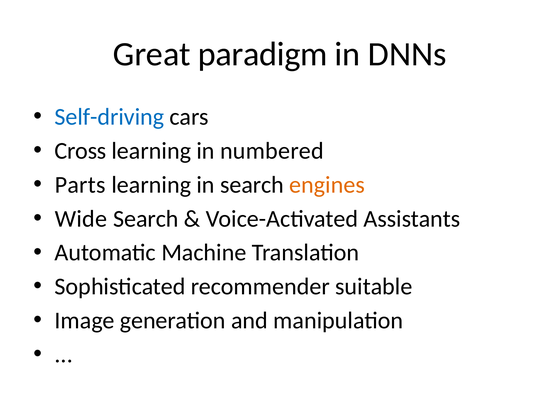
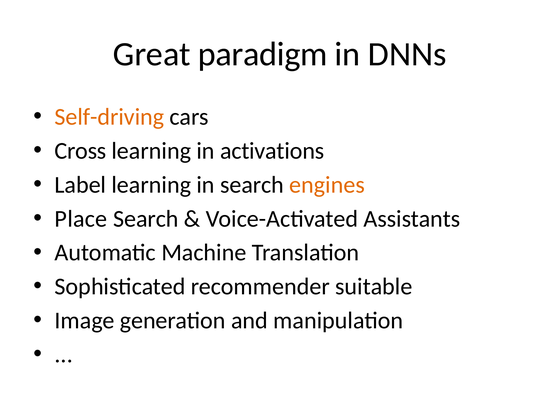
Self-driving colour: blue -> orange (109, 117)
numbered: numbered -> activations (272, 151)
Parts: Parts -> Label (80, 185)
Wide: Wide -> Place (81, 219)
